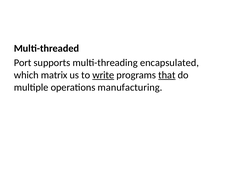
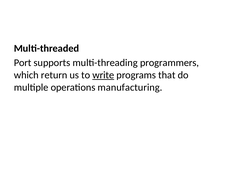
encapsulated: encapsulated -> programmers (170, 63)
matrix: matrix -> return (54, 75)
that underline: present -> none (167, 75)
